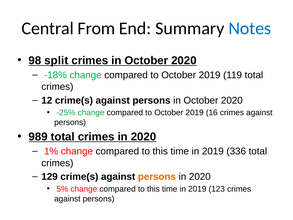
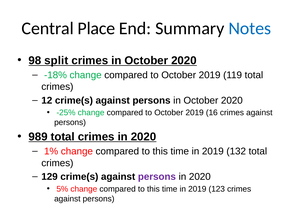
From: From -> Place (96, 28)
336: 336 -> 132 (236, 151)
persons colour: orange -> purple (157, 176)
